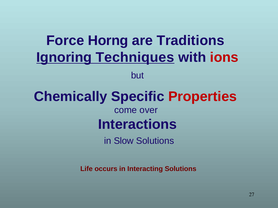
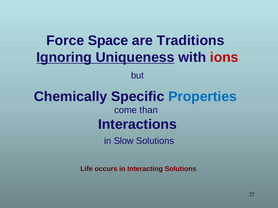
Horng: Horng -> Space (108, 41)
Techniques: Techniques -> Uniqueness (135, 57)
Properties colour: red -> blue (203, 97)
over: over -> than (149, 110)
